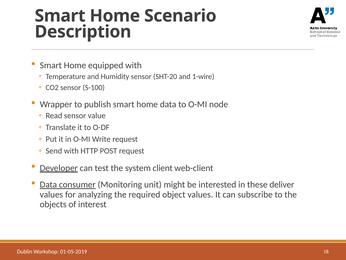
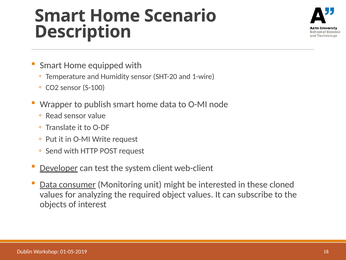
deliver: deliver -> cloned (282, 184)
